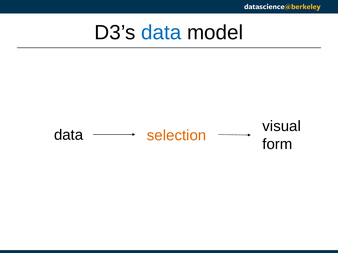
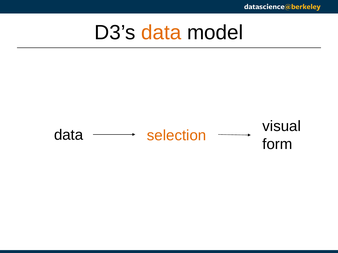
data colour: blue -> orange (161, 33)
